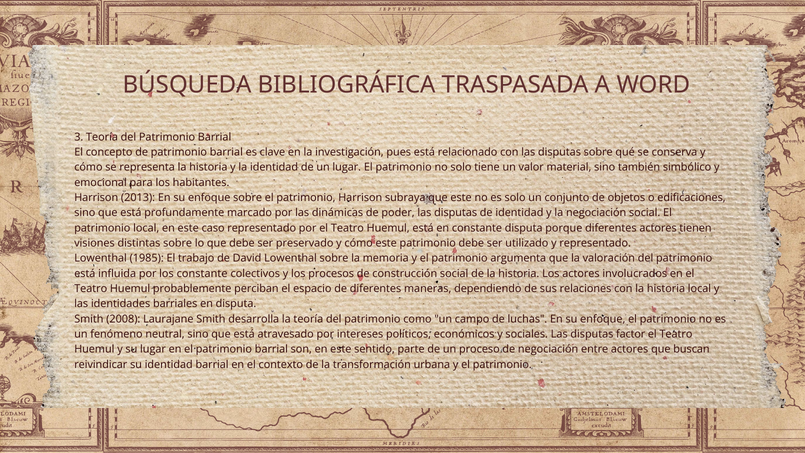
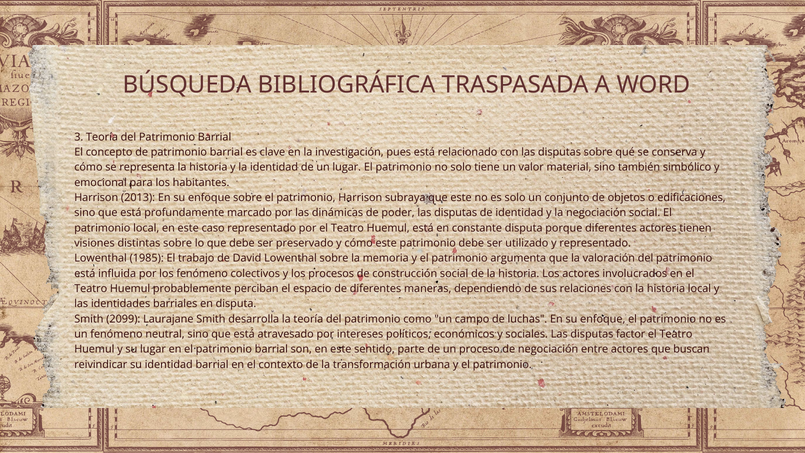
los constante: constante -> fenómeno (202, 273)
2008: 2008 -> 2099 (123, 319)
